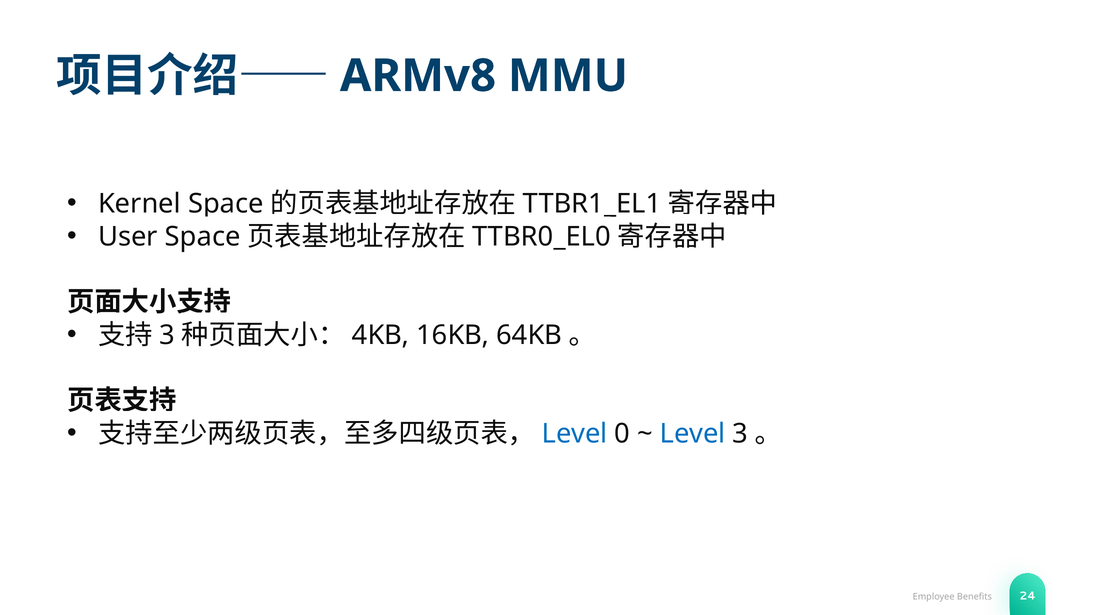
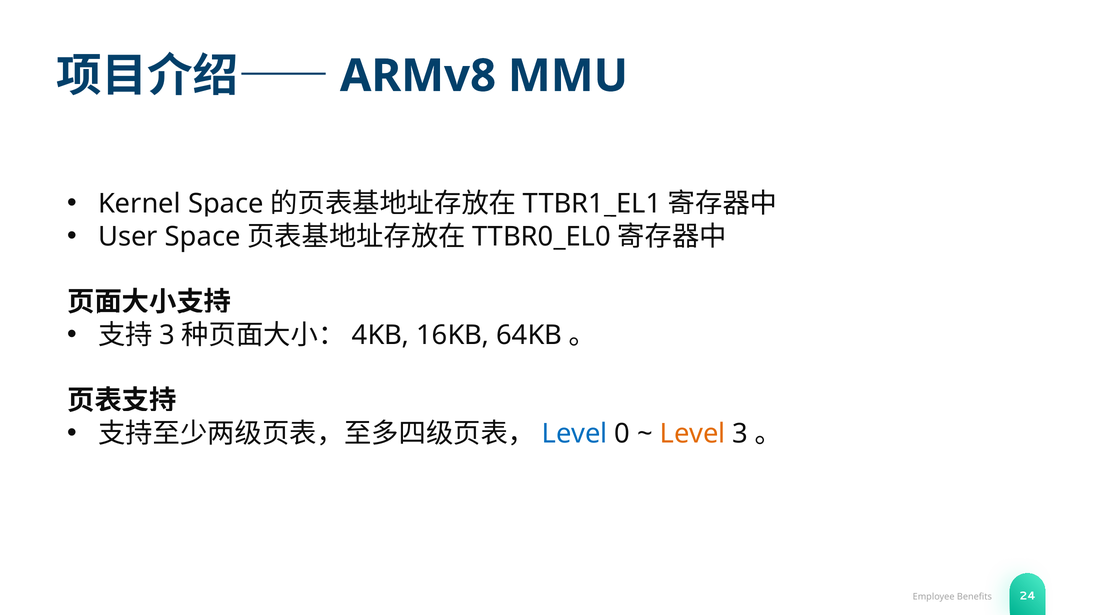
Level colour: blue -> orange (693, 433)
